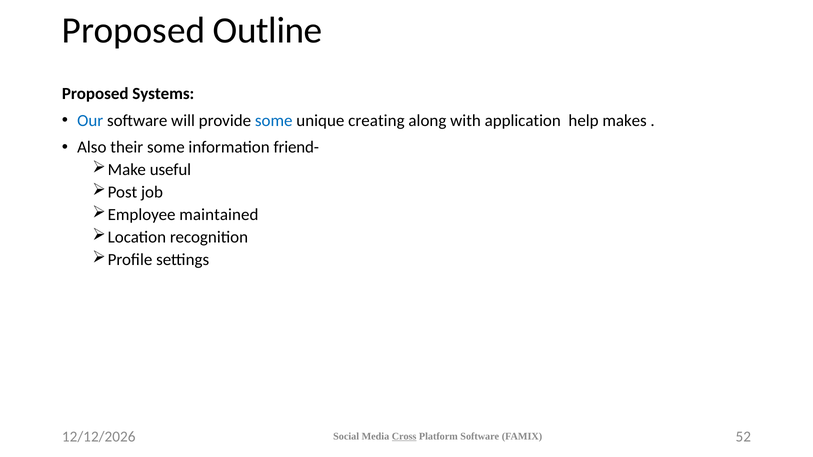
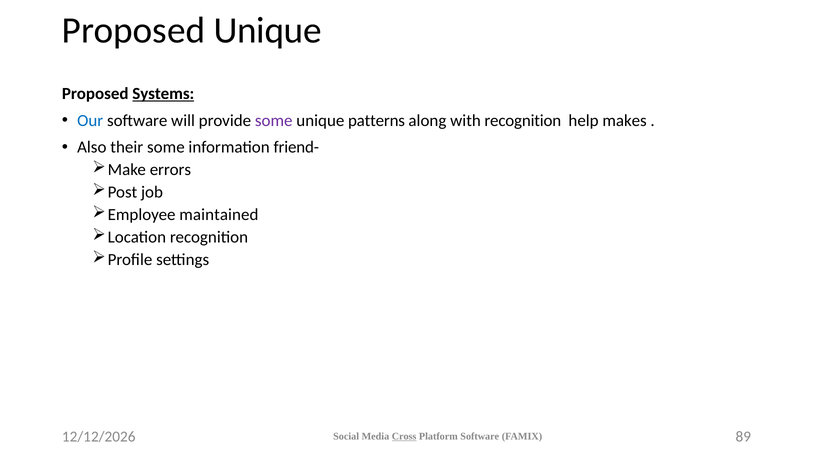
Proposed Outline: Outline -> Unique (268, 30)
Systems underline: none -> present (163, 94)
some colour: blue -> purple (274, 121)
creating: creating -> patterns (377, 121)
with application: application -> recognition (523, 121)
useful: useful -> errors (170, 170)
52: 52 -> 89 (743, 437)
